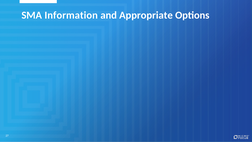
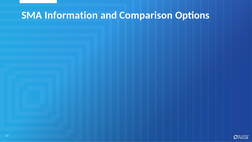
Appropriate: Appropriate -> Comparison (146, 15)
